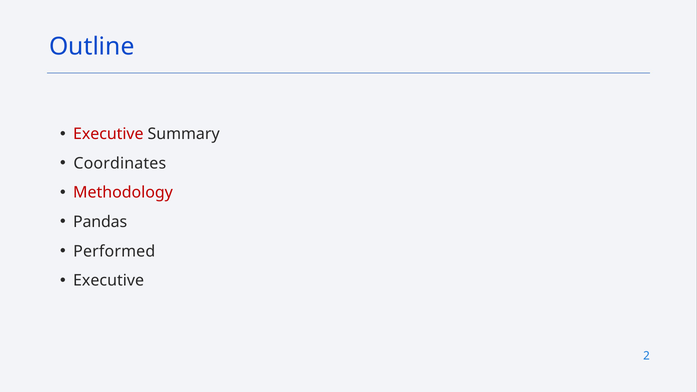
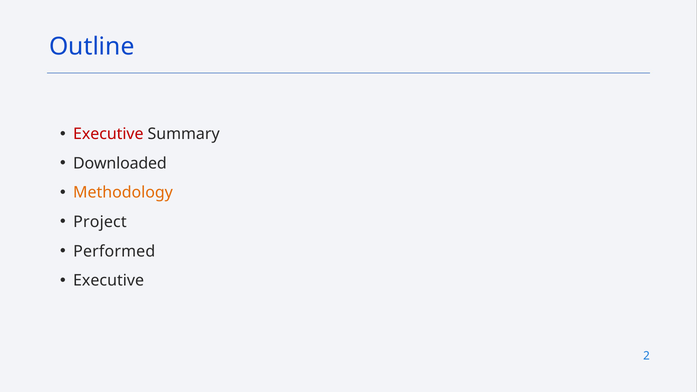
Coordinates: Coordinates -> Downloaded (120, 163)
Methodology colour: red -> orange (123, 193)
Pandas: Pandas -> Project (100, 222)
